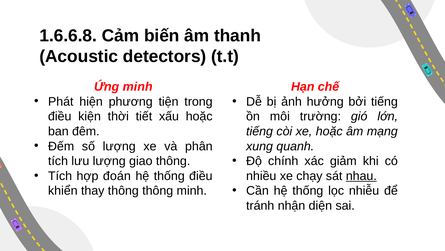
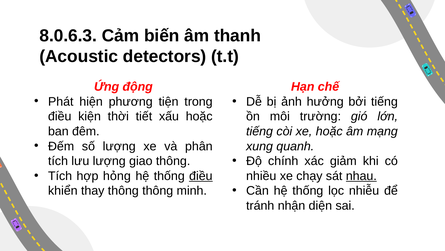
1.6.6.8: 1.6.6.8 -> 8.0.6.3 (68, 36)
Ứng minh: minh -> động (138, 86)
đoán: đoán -> hỏng (117, 176)
điều underline: none -> present (201, 176)
